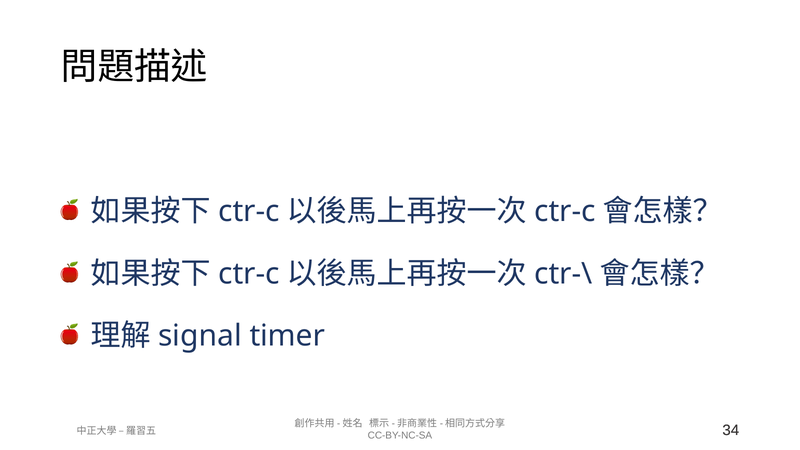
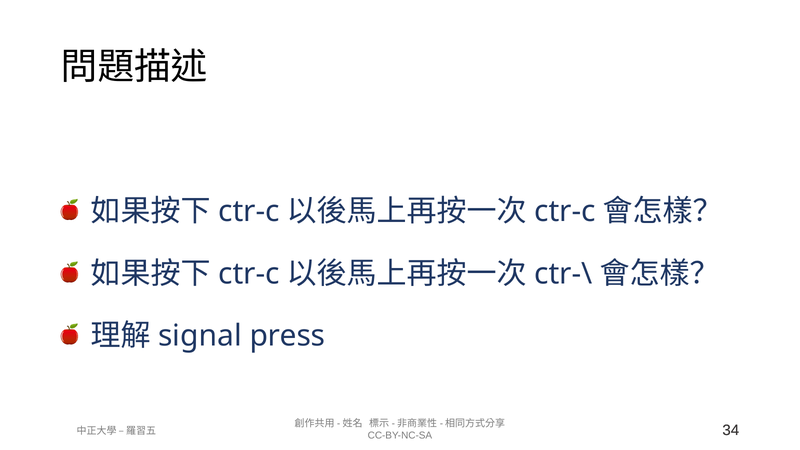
timer: timer -> press (287, 336)
